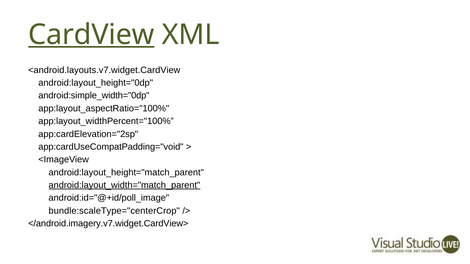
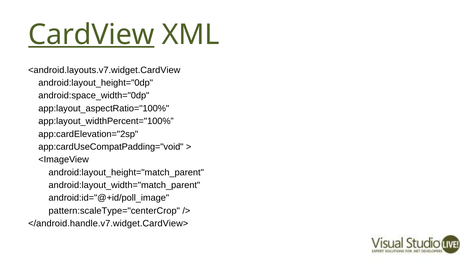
android:simple_width="0dp: android:simple_width="0dp -> android:space_width="0dp (94, 96)
android:layout_width="match_parent underline: present -> none (124, 185)
bundle:scaleType="centerCrop: bundle:scaleType="centerCrop -> pattern:scaleType="centerCrop (114, 211)
</android.imagery.v7.widget.CardView>: </android.imagery.v7.widget.CardView> -> </android.handle.v7.widget.CardView> (108, 224)
